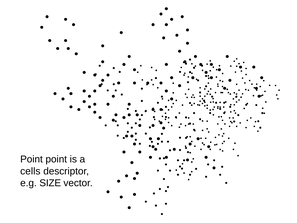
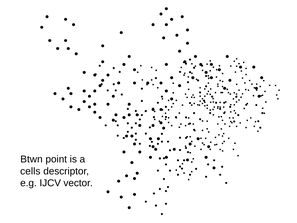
Point: Point -> Btwn (31, 159)
SIZE: SIZE -> IJCV (50, 183)
